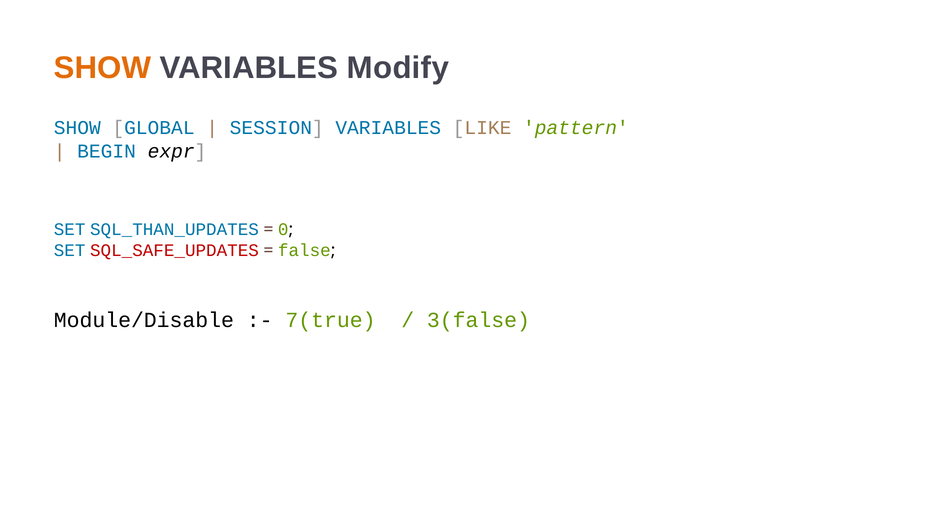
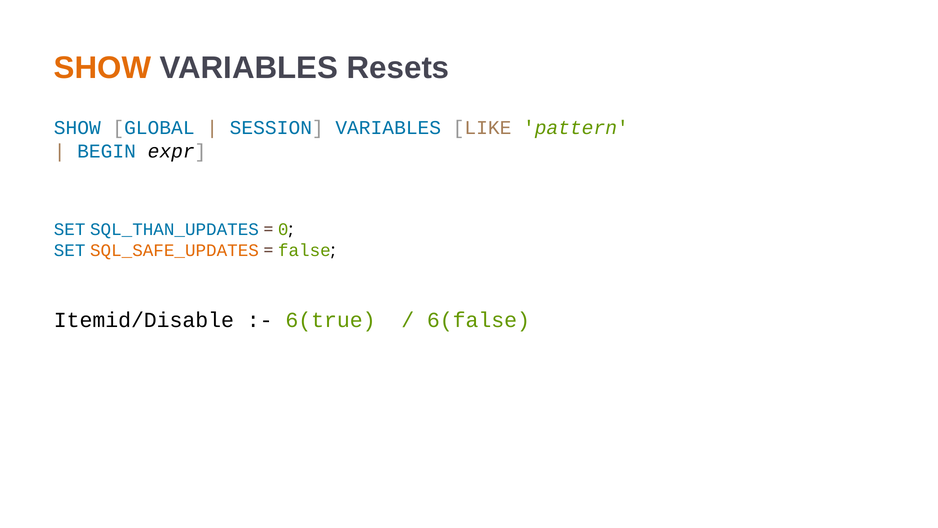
Modify: Modify -> Resets (398, 68)
SQL_SAFE_UPDATES colour: red -> orange (174, 250)
Module/Disable: Module/Disable -> Itemid/Disable (144, 320)
7(true: 7(true -> 6(true (331, 320)
3(false: 3(false -> 6(false (478, 320)
